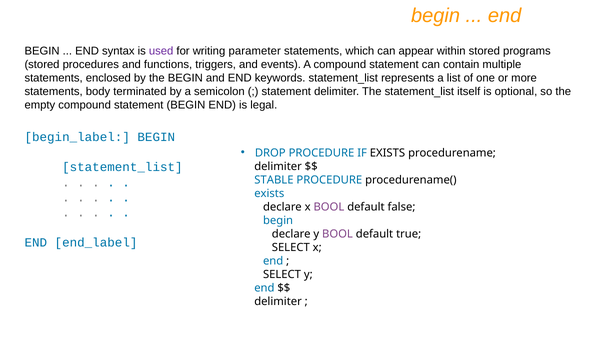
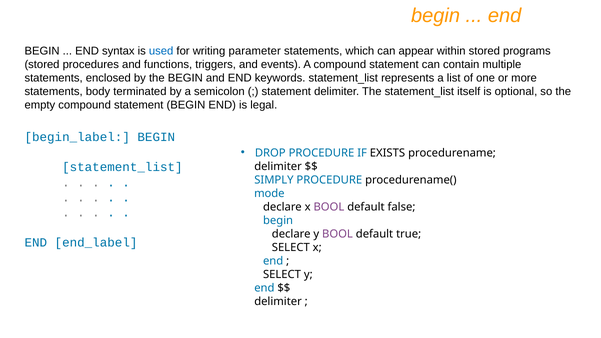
used colour: purple -> blue (161, 51)
STABLE: STABLE -> SIMPLY (274, 180)
exists: exists -> mode (269, 193)
